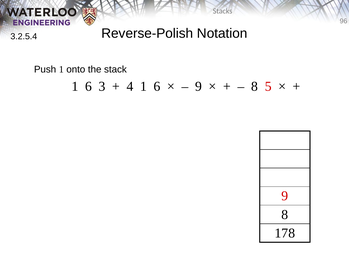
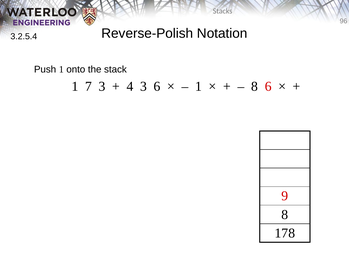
6: 6 -> 7 (89, 86)
4 1: 1 -> 3 (144, 86)
9: 9 -> 1 (199, 86)
8 5: 5 -> 6 (268, 86)
